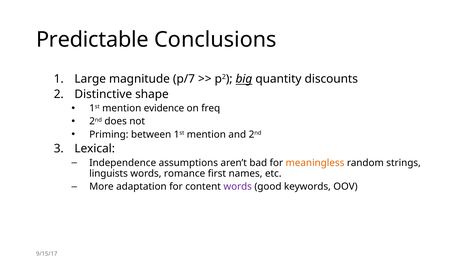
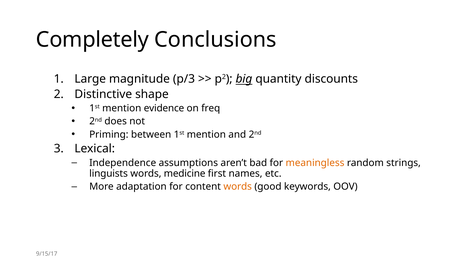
Predictable: Predictable -> Completely (92, 40)
p/7: p/7 -> p/3 (184, 79)
romance: romance -> medicine (185, 173)
words colour: purple -> orange (238, 187)
